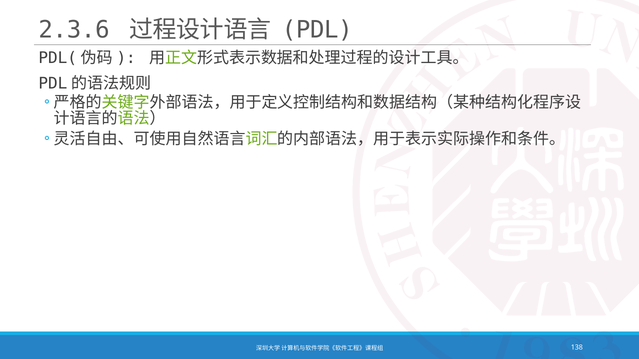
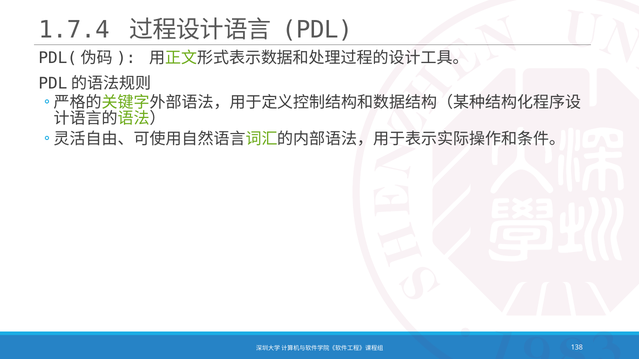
2.3.6: 2.3.6 -> 1.7.4 (74, 30)
